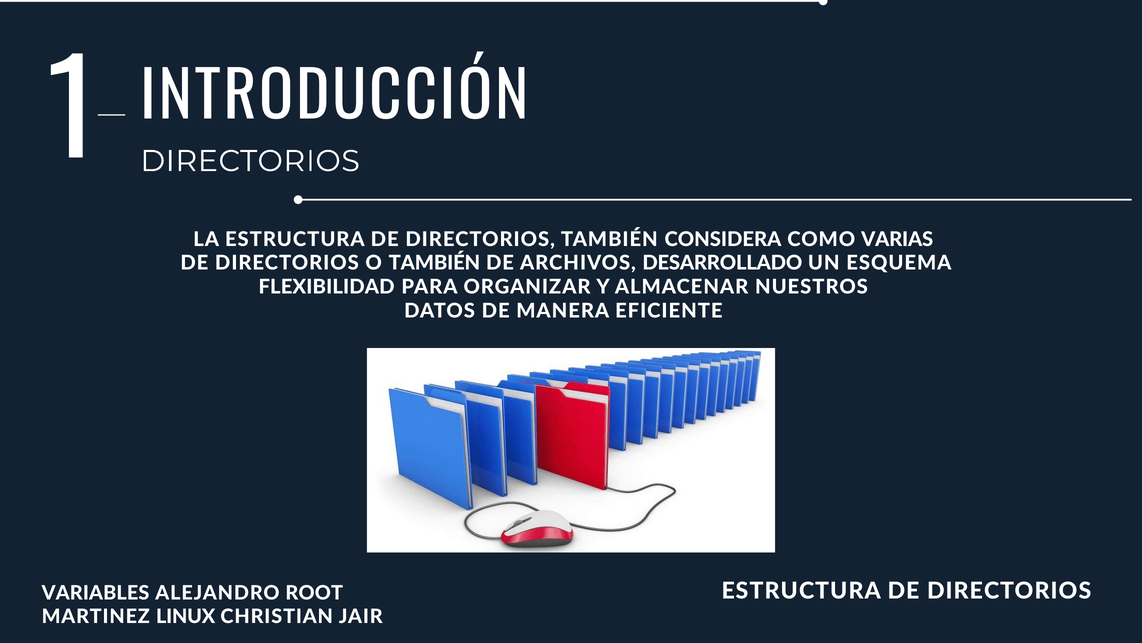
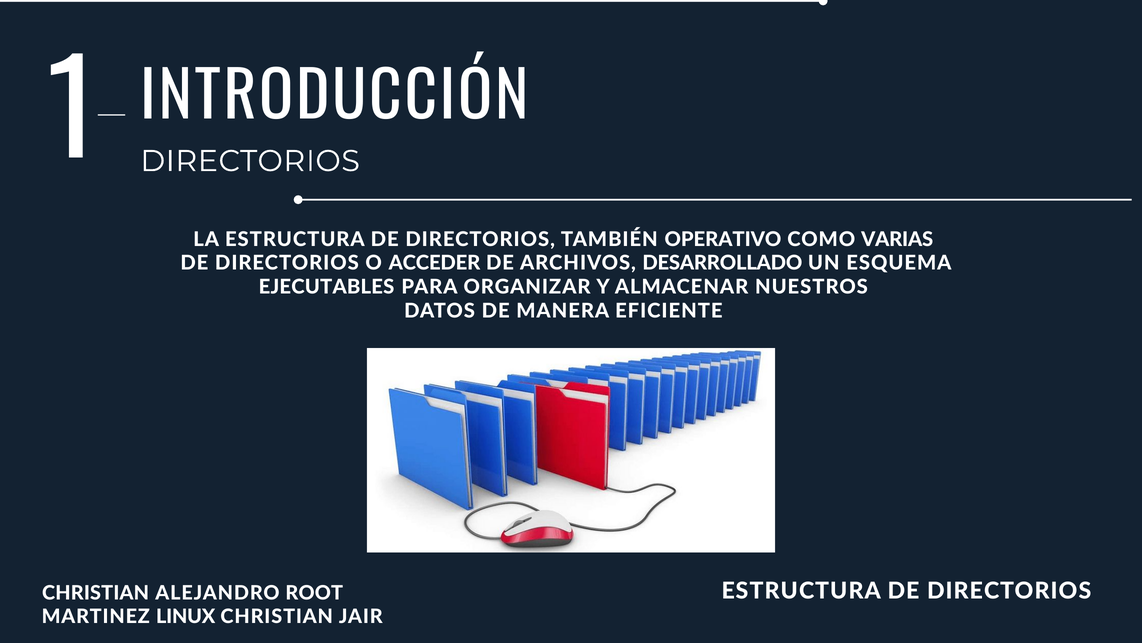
CONSIDERA: CONSIDERA -> OPERATIVO (723, 239)
O TAMBIÉN: TAMBIÉN -> ACCEDER (434, 263)
FLEXIBILIDAD: FLEXIBILIDAD -> EJECUTABLES (327, 287)
VARIABLES: VARIABLES -> CHRISTIAN (96, 593)
